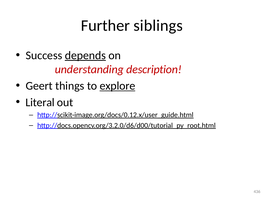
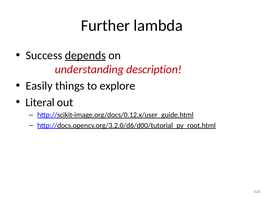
siblings: siblings -> lambda (158, 26)
Geert: Geert -> Easily (39, 86)
explore underline: present -> none (117, 86)
